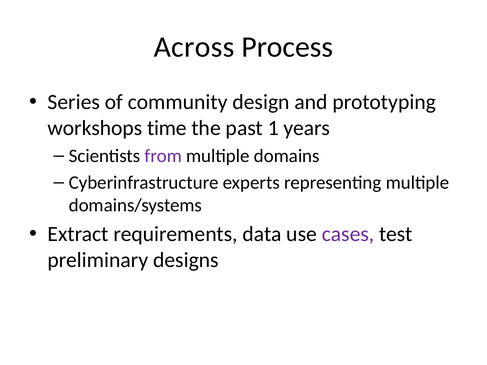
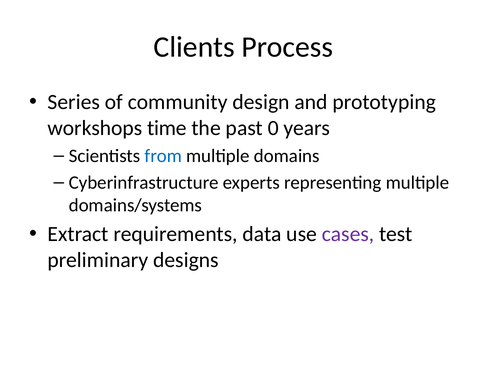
Across: Across -> Clients (194, 47)
1: 1 -> 0 (273, 128)
from colour: purple -> blue (163, 156)
